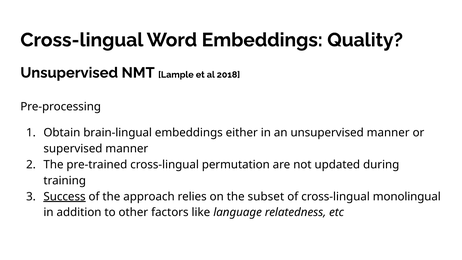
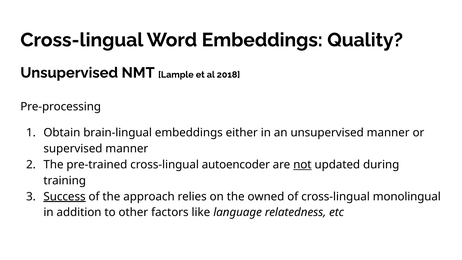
permutation: permutation -> autoencoder (236, 165)
not underline: none -> present (302, 165)
subset: subset -> owned (266, 196)
